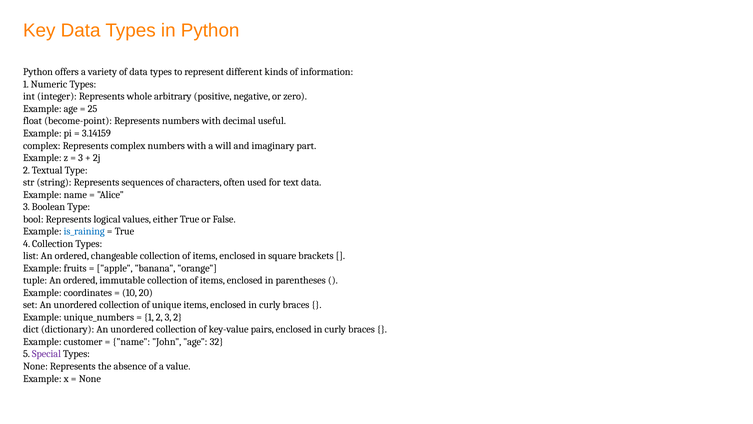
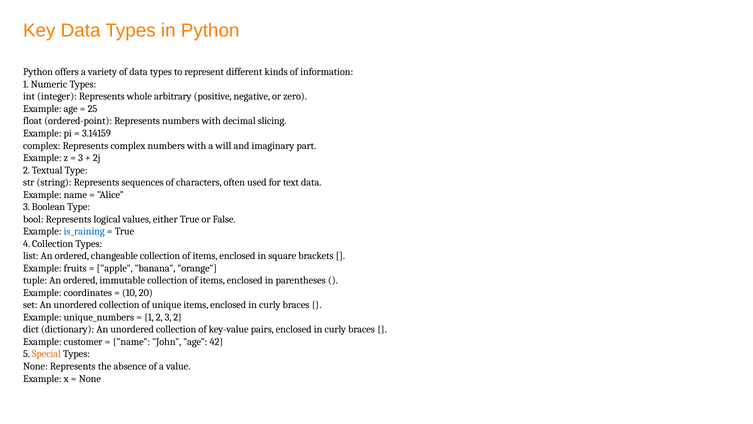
become-point: become-point -> ordered-point (78, 121)
useful: useful -> slicing (272, 121)
32: 32 -> 42 (217, 342)
Special colour: purple -> orange (46, 354)
